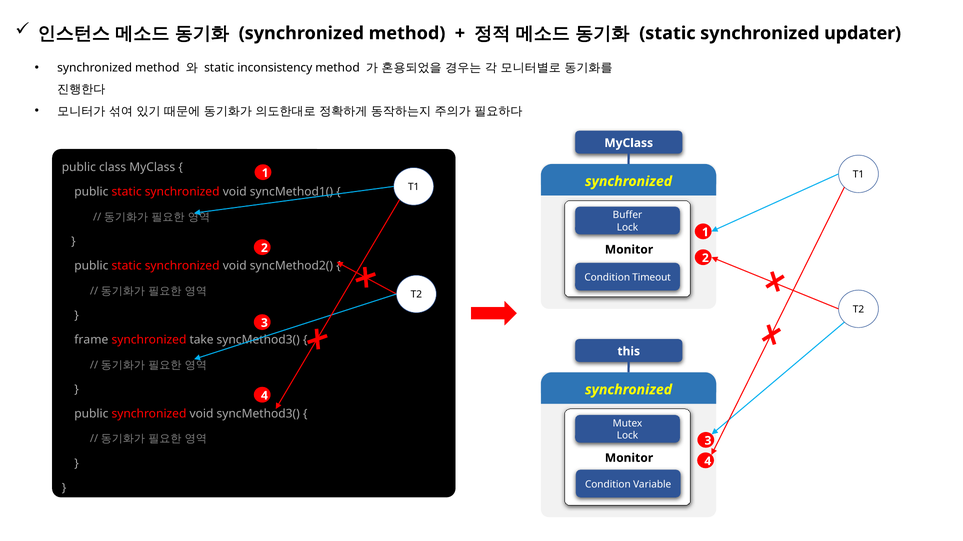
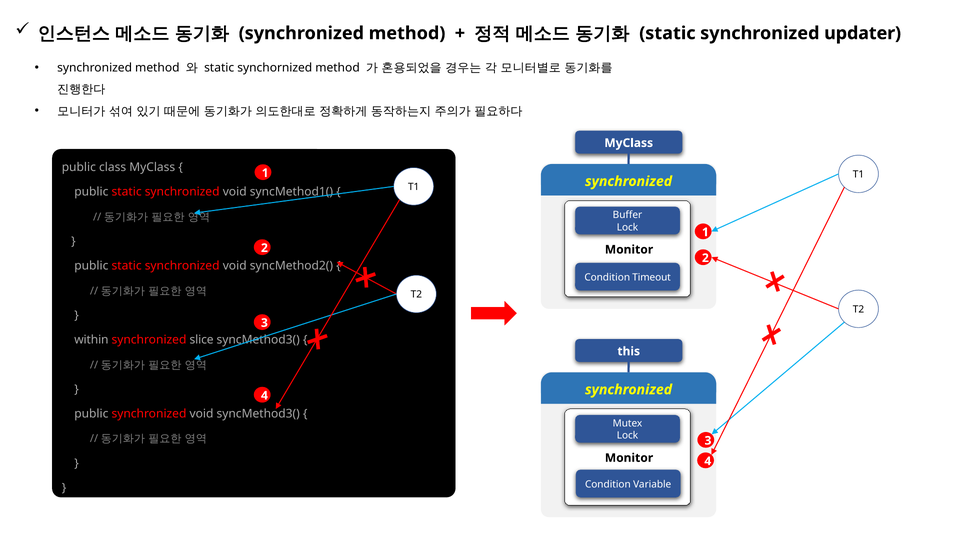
inconsistency: inconsistency -> synchornized (275, 68)
frame: frame -> within (91, 340)
take: take -> slice (202, 340)
